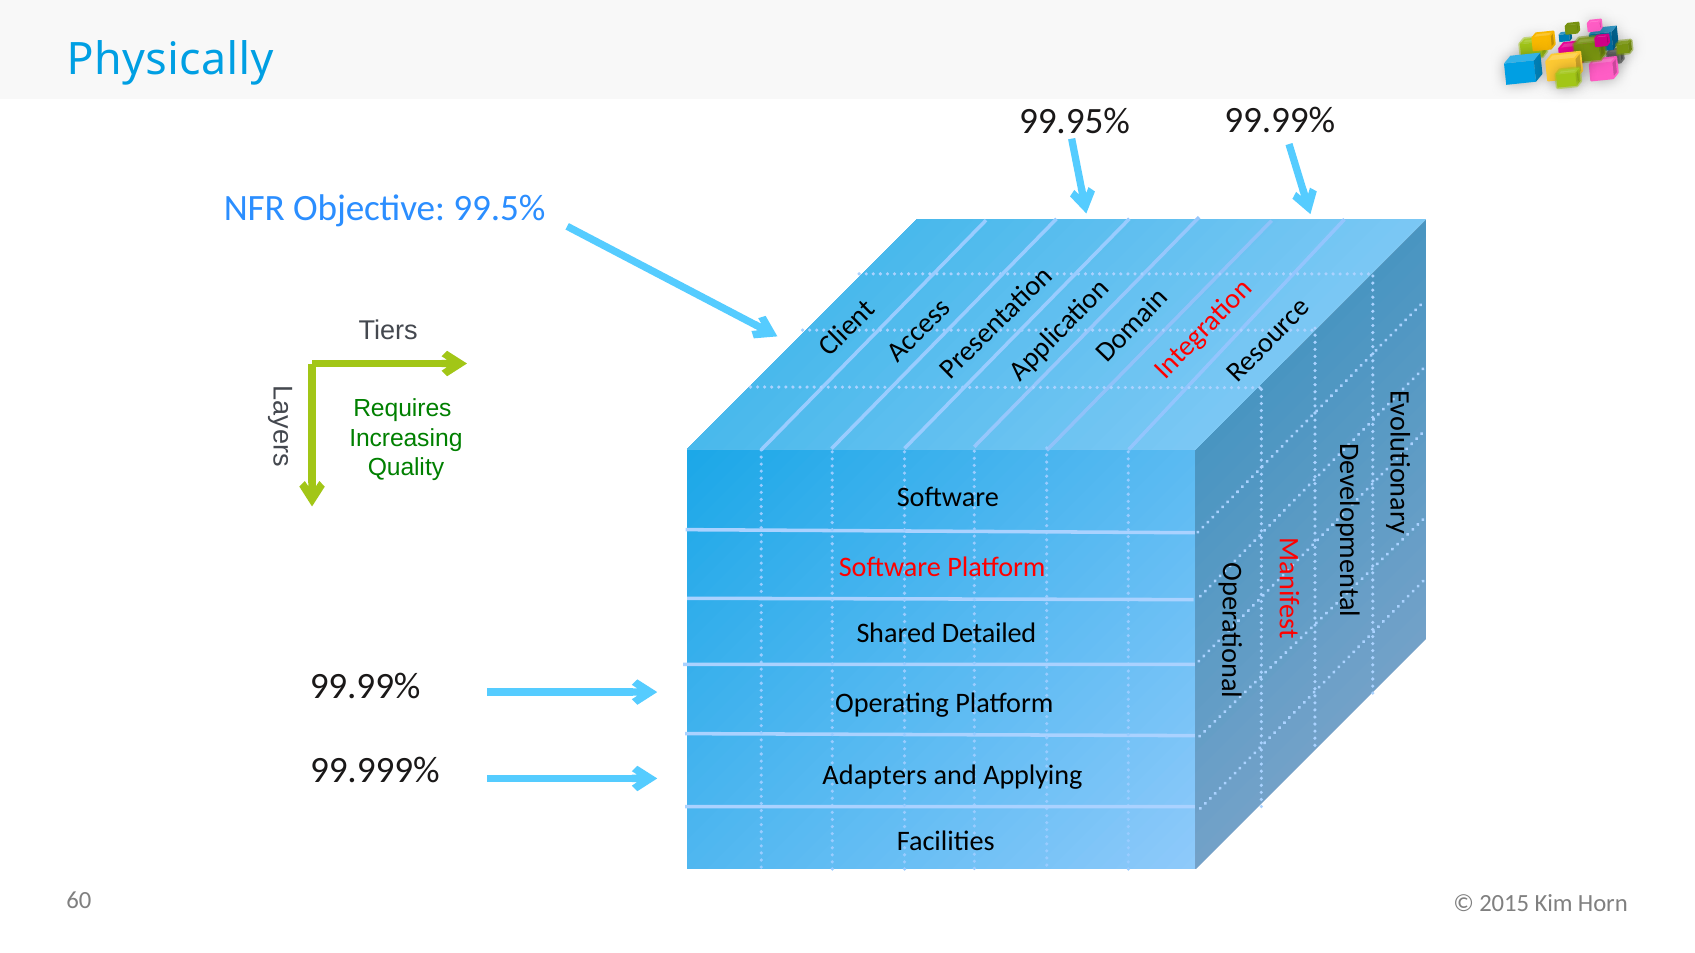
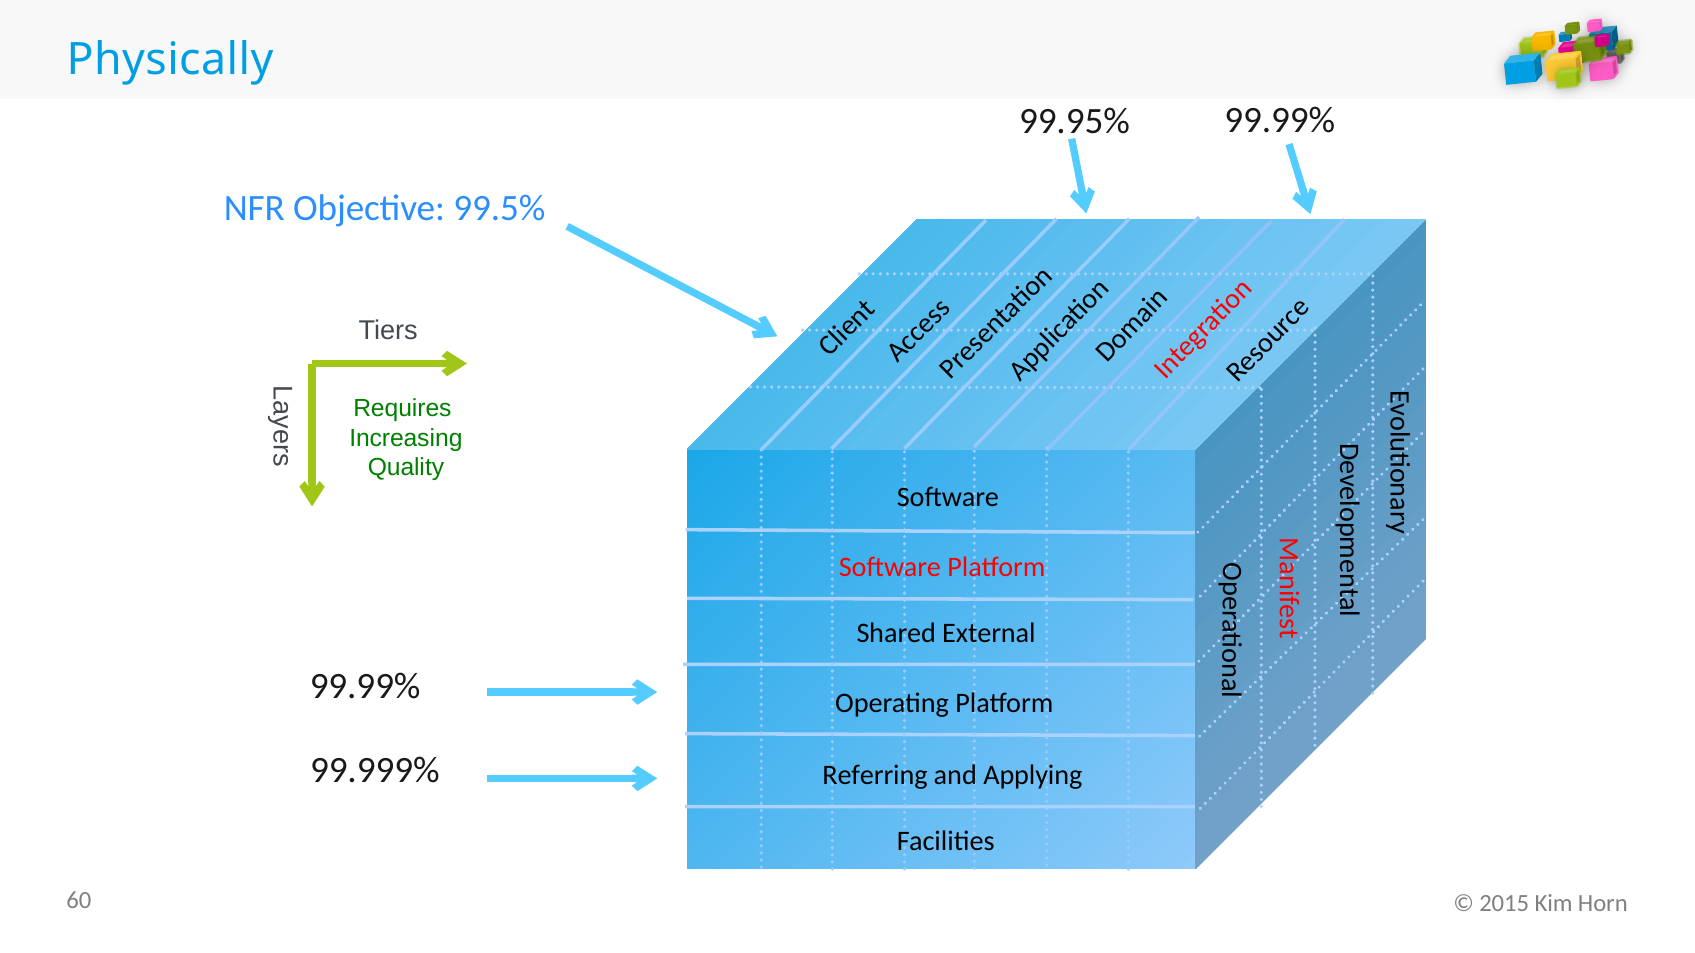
Detailed: Detailed -> External (989, 634)
Adapters: Adapters -> Referring (875, 776)
